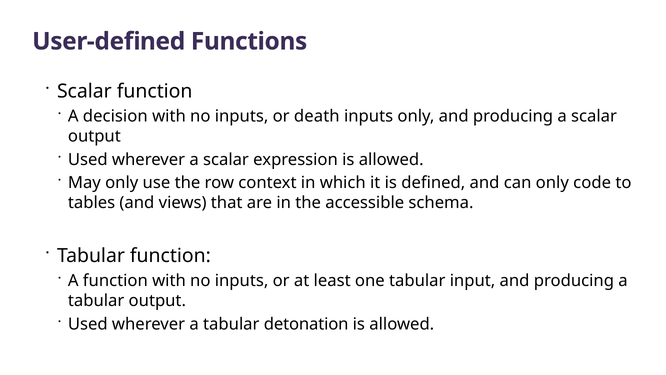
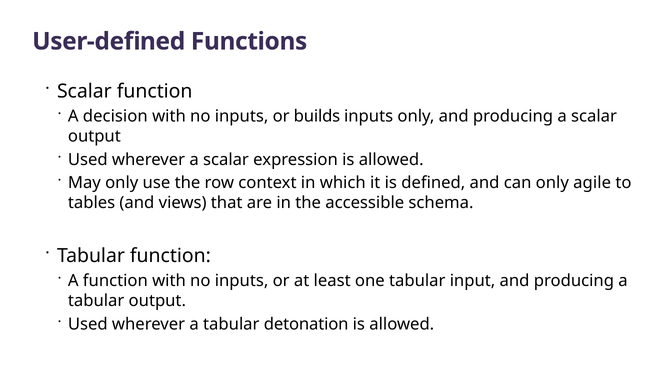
death: death -> builds (317, 116)
code: code -> agile (592, 183)
